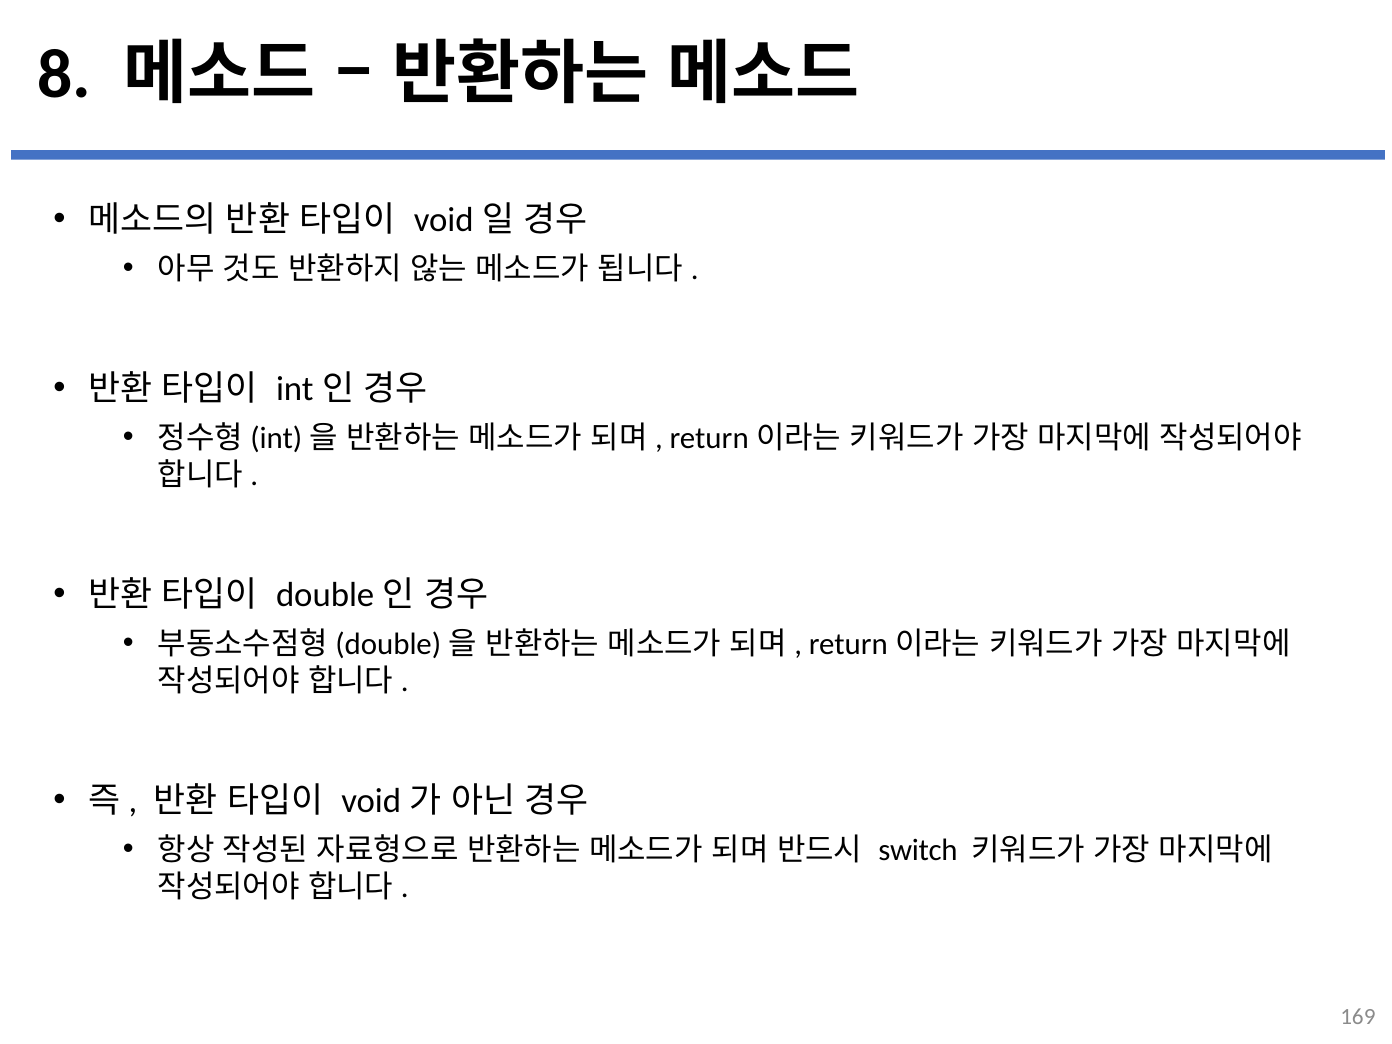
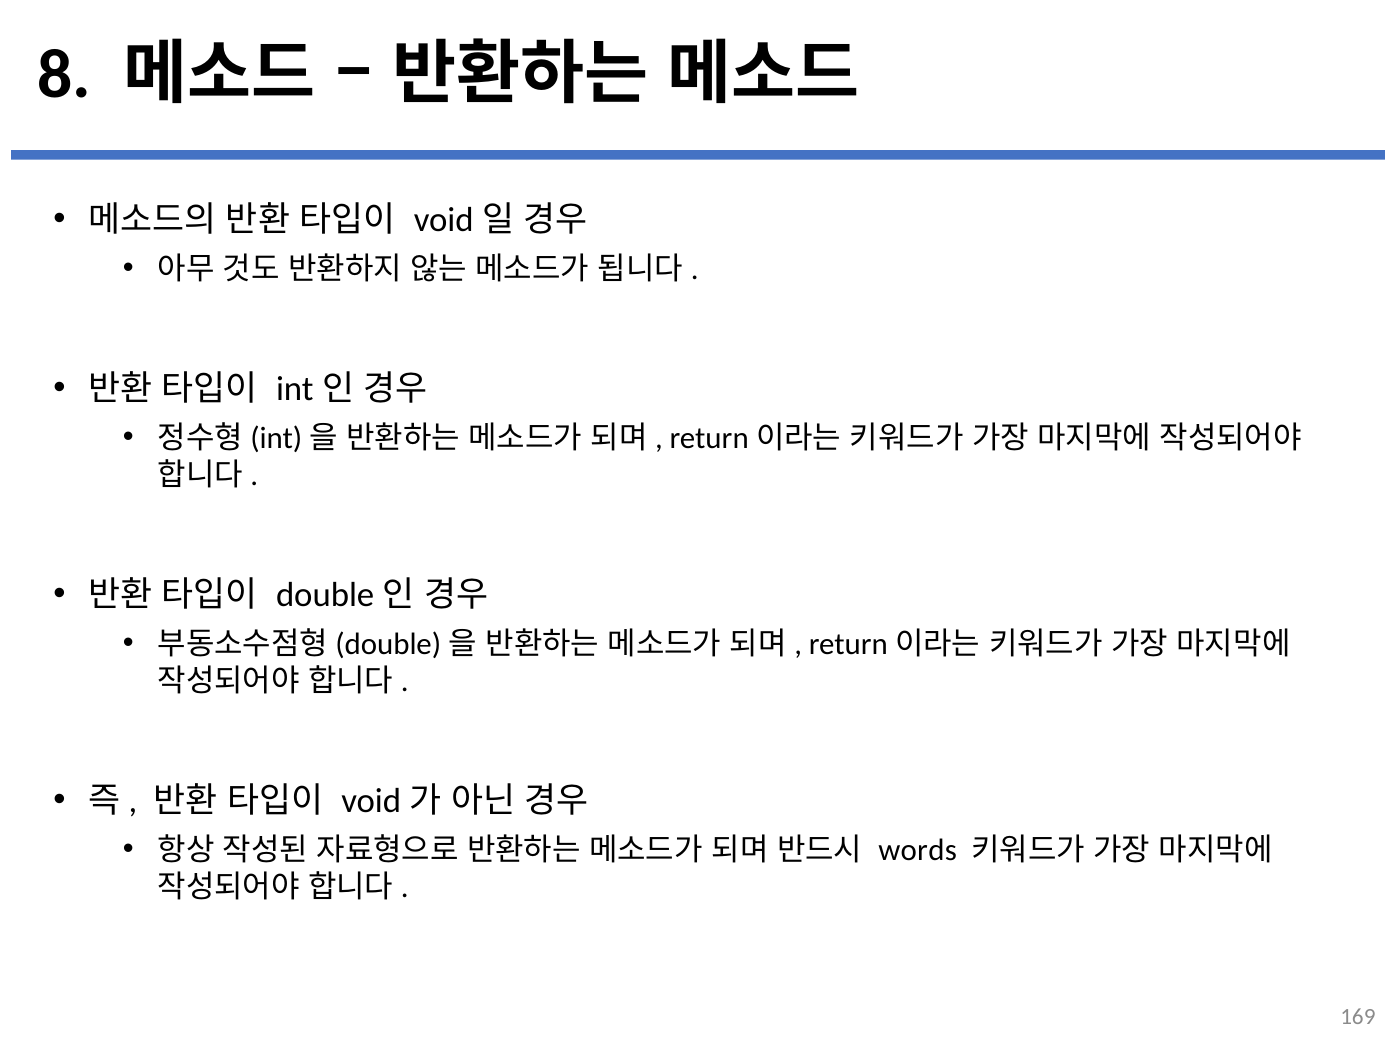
switch: switch -> words (918, 850)
